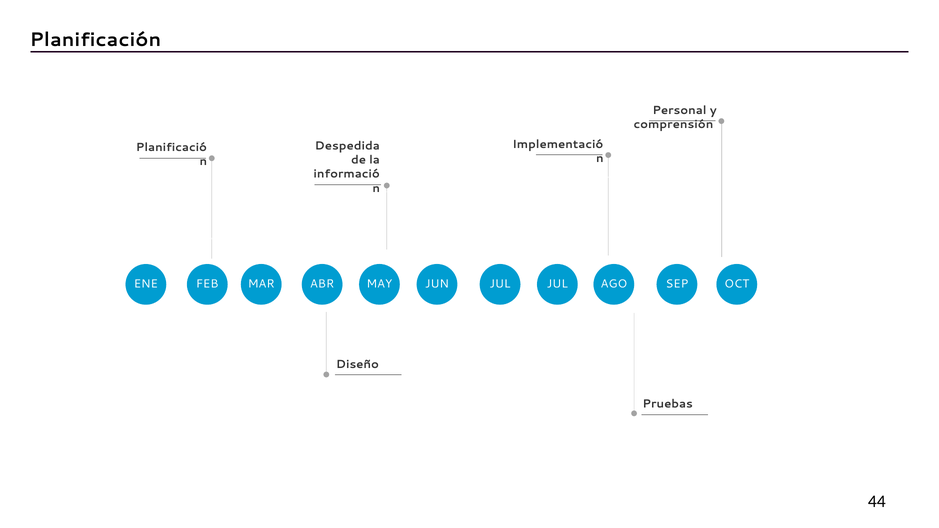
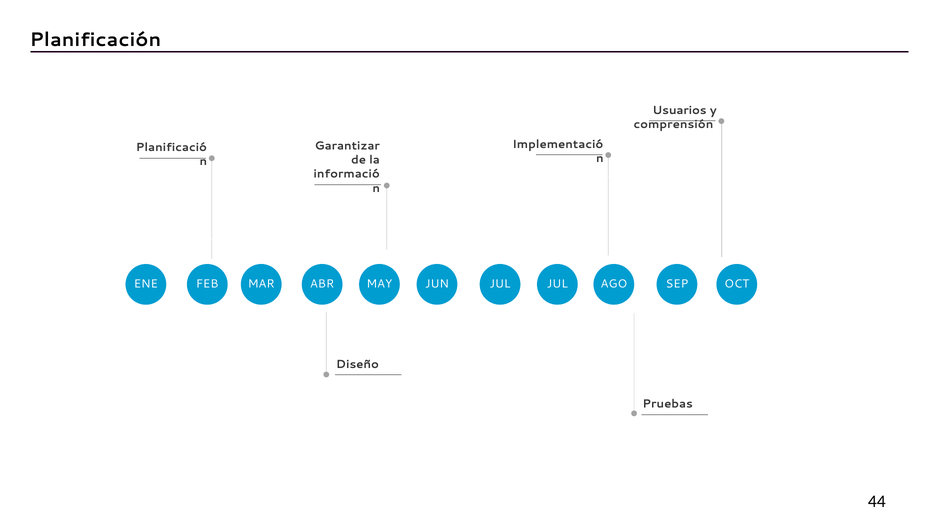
Personal: Personal -> Usuarios (679, 110)
Despedida: Despedida -> Garantizar (347, 146)
